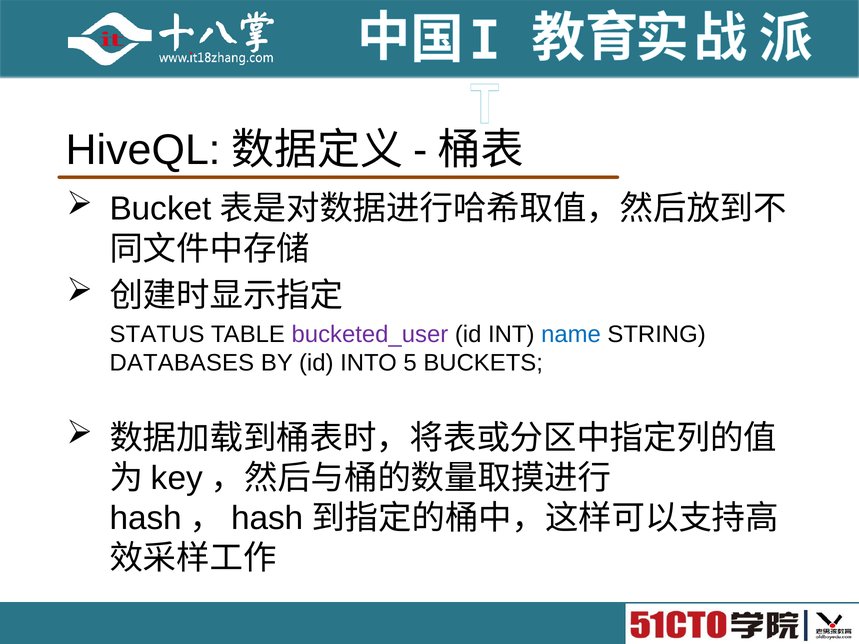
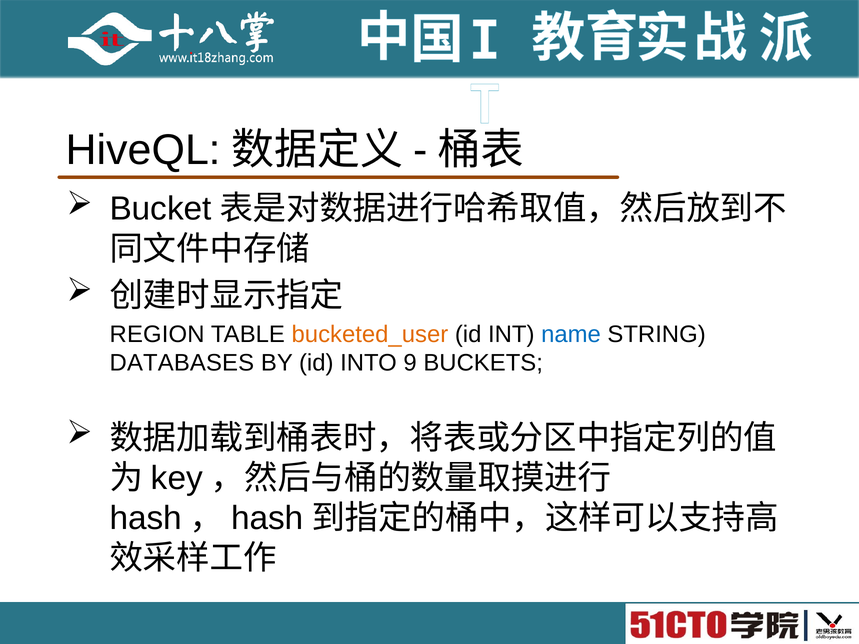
STATUS: STATUS -> REGION (157, 334)
bucketed_user colour: purple -> orange (370, 334)
5: 5 -> 9 (410, 363)
